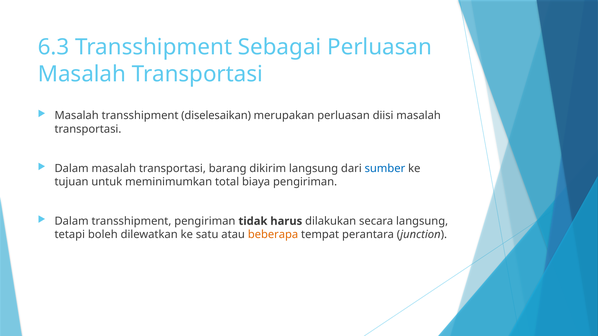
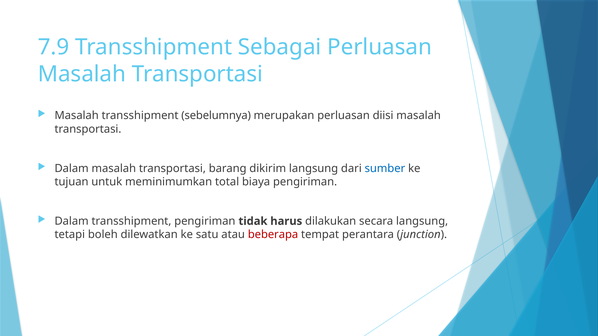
6.3: 6.3 -> 7.9 (54, 47)
diselesaikan: diselesaikan -> sebelumnya (216, 116)
beberapa colour: orange -> red (273, 235)
